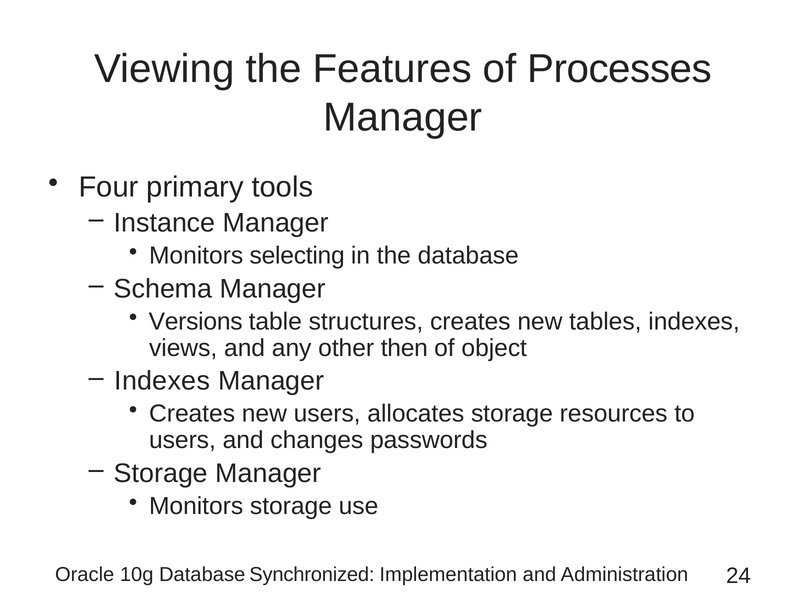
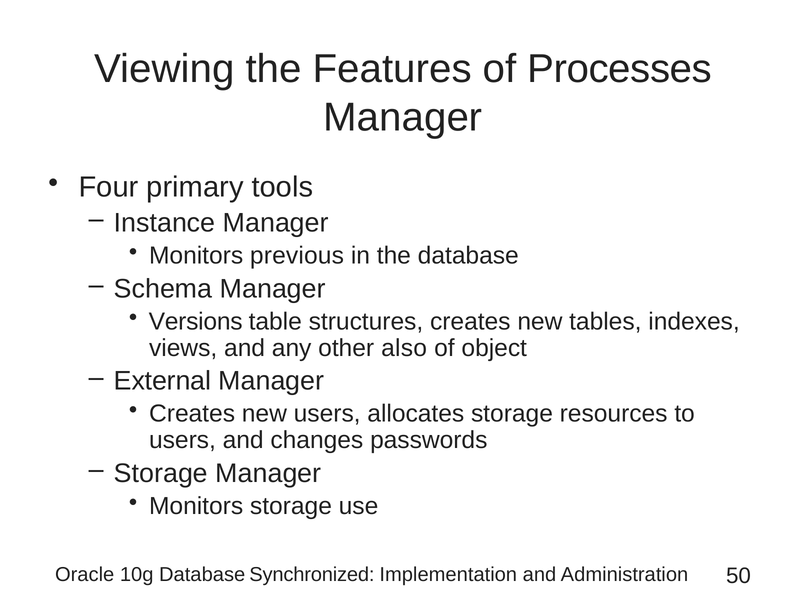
selecting: selecting -> previous (297, 256)
then: then -> also (404, 348)
Indexes: Indexes -> External (162, 381)
24: 24 -> 50 (738, 577)
